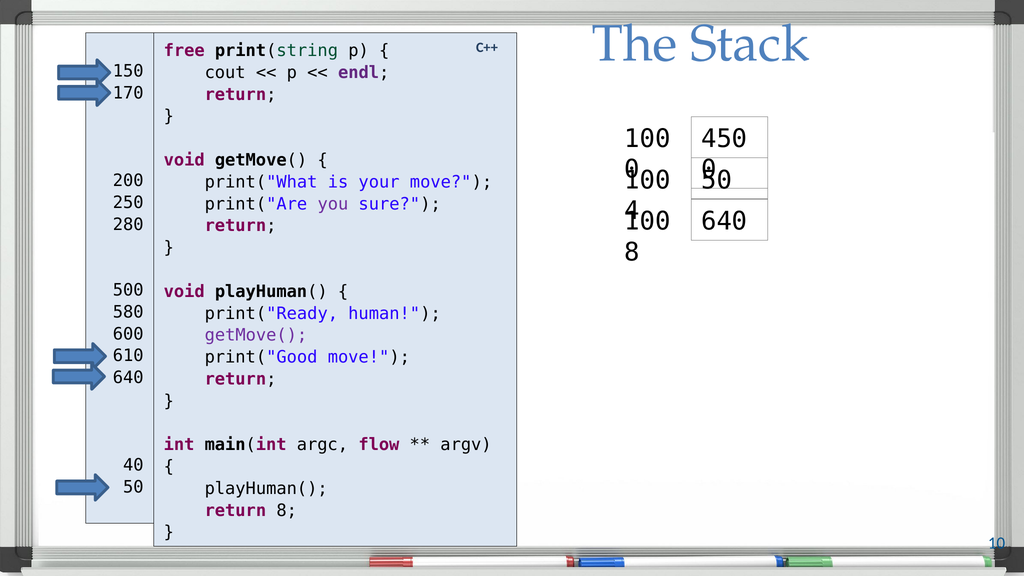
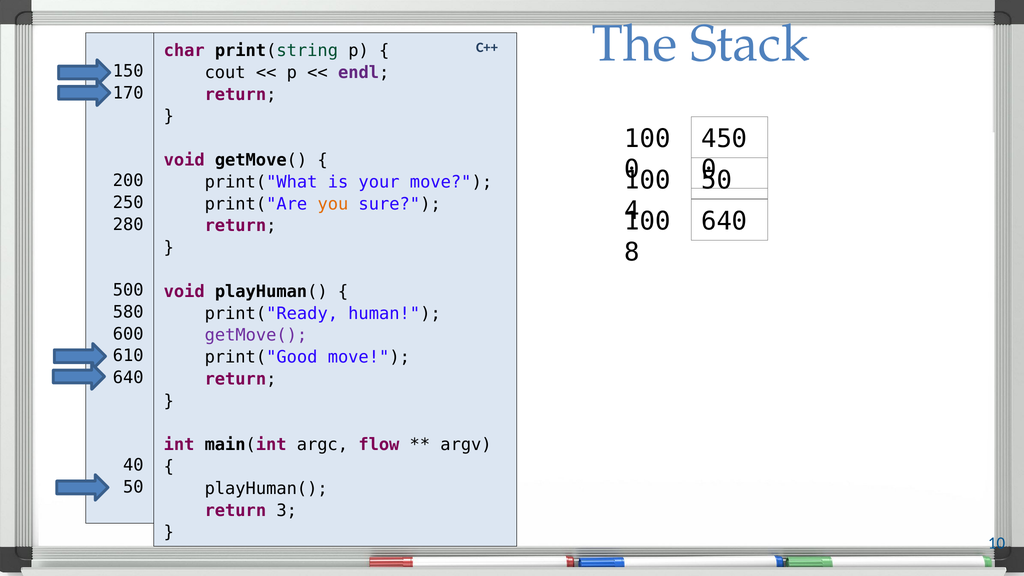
free: free -> char (184, 51)
you colour: purple -> orange (333, 204)
return 8: 8 -> 3 (287, 510)
